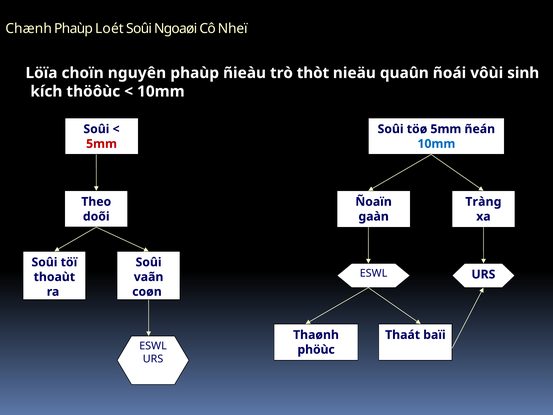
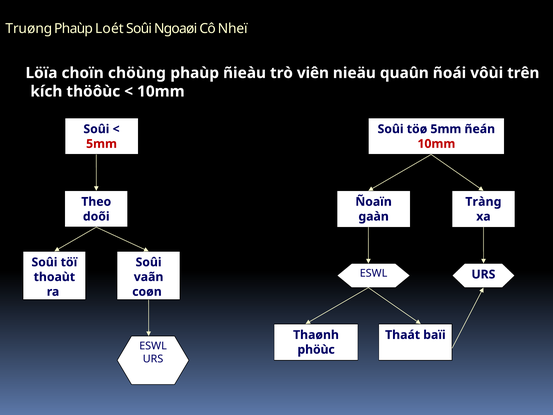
Chænh: Chænh -> Truøng (29, 29)
nguyên: nguyên -> chöùng (137, 73)
thòt: thòt -> viên (313, 73)
sinh: sinh -> trên (523, 73)
10mm colour: blue -> red (436, 144)
